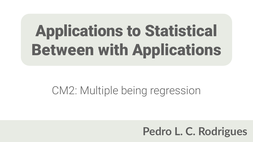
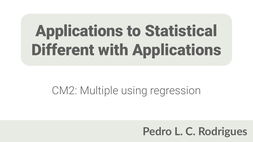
Between: Between -> Different (63, 50)
being: being -> using (134, 91)
